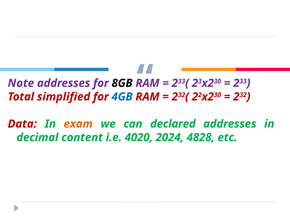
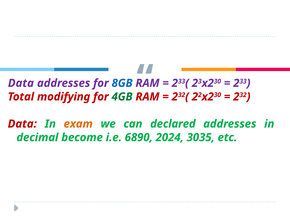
Note: Note -> Data (21, 83)
8GB colour: black -> blue (122, 83)
simplified: simplified -> modifying (64, 96)
4GB colour: blue -> green (122, 96)
content: content -> become (82, 137)
4020: 4020 -> 6890 (139, 137)
4828: 4828 -> 3035 (201, 137)
